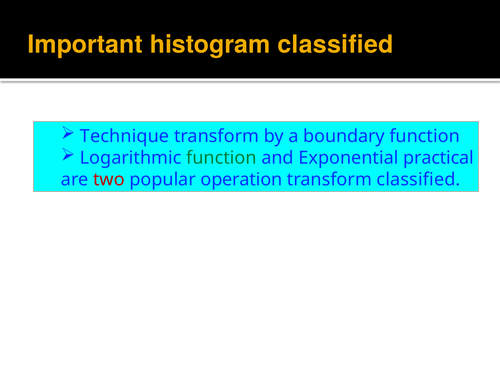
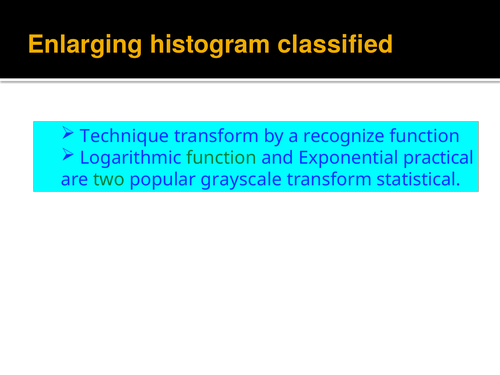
Important: Important -> Enlarging (85, 44)
boundary: boundary -> recognize (344, 136)
two colour: red -> green (109, 179)
operation: operation -> grayscale (241, 179)
transform classified: classified -> statistical (419, 179)
